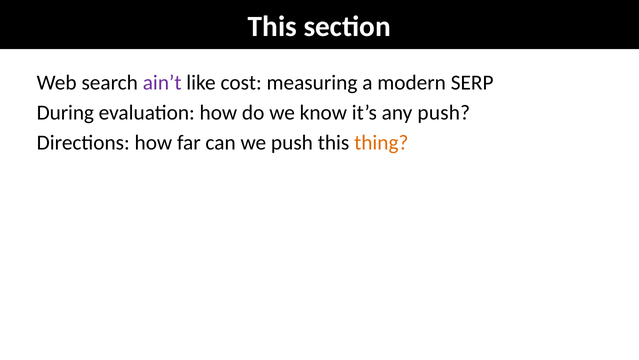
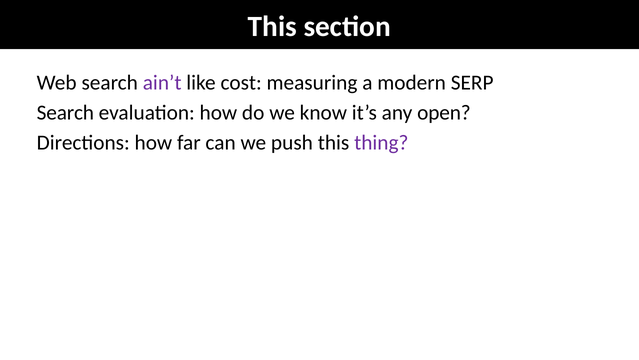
During: During -> Search (65, 112)
any push: push -> open (444, 112)
thing colour: orange -> purple (381, 142)
